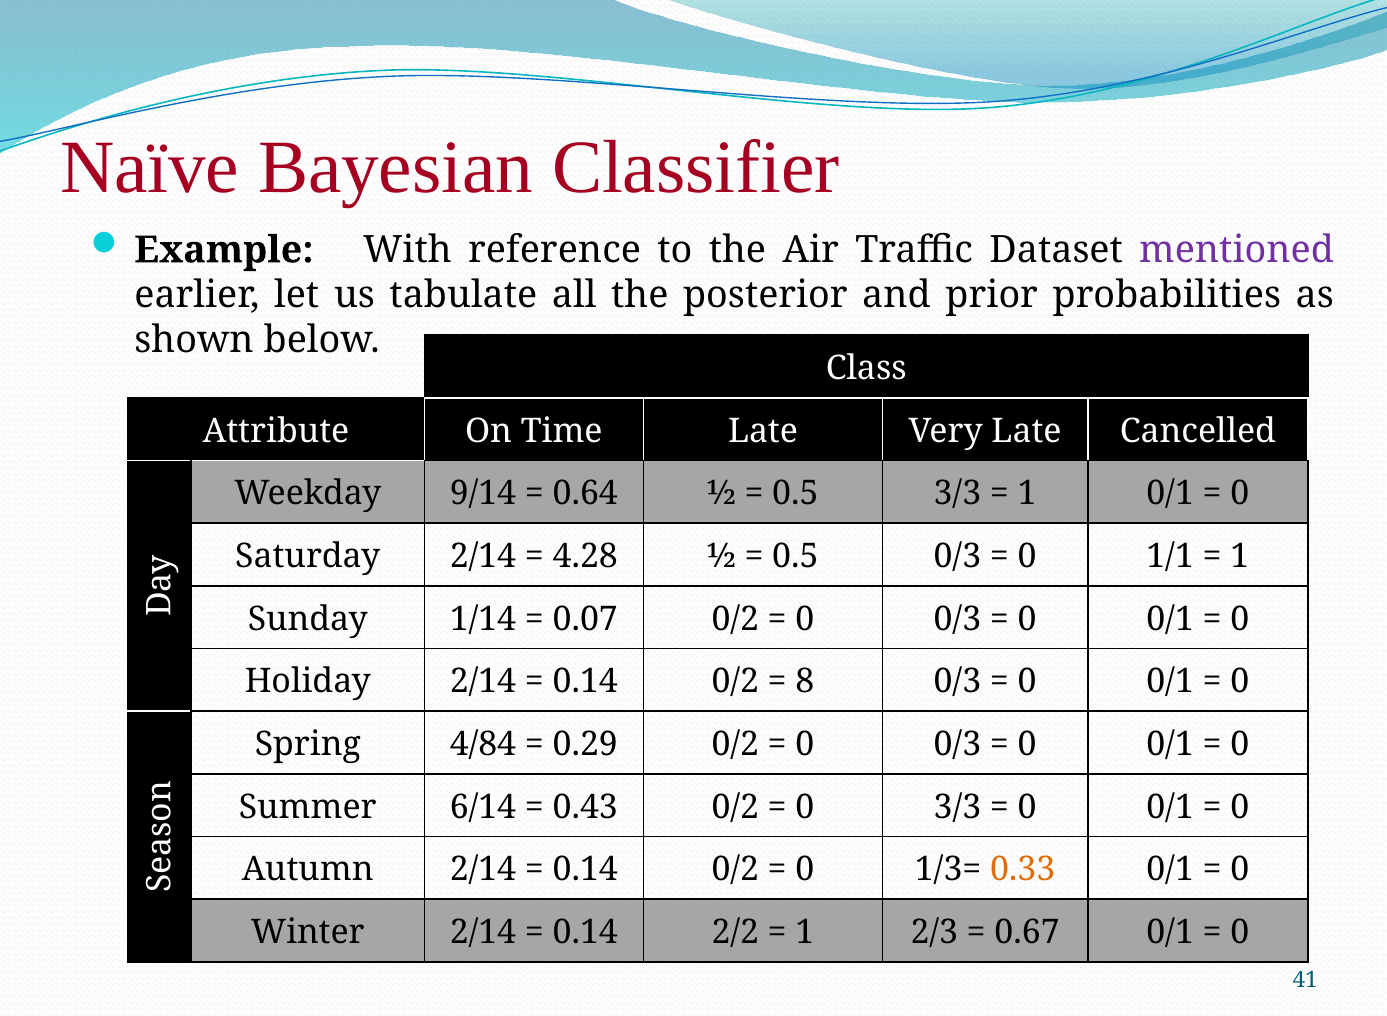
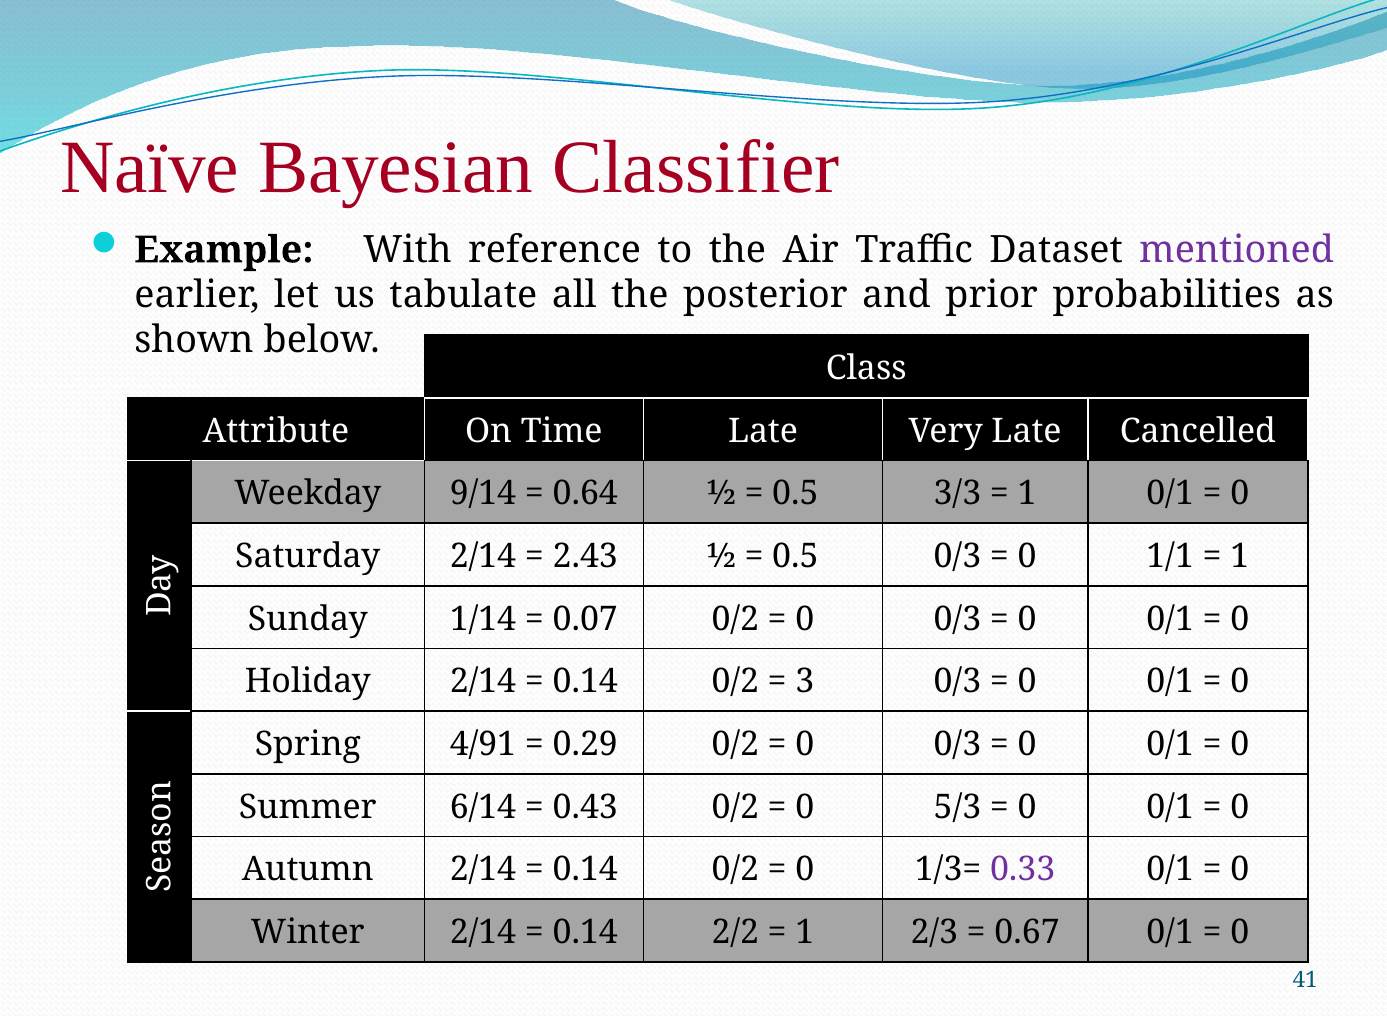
4.28: 4.28 -> 2.43 (585, 556)
8: 8 -> 3 (805, 682)
4/84: 4/84 -> 4/91 (483, 745)
0 3/3: 3/3 -> 5/3 (957, 807)
0.33 colour: orange -> purple (1023, 870)
